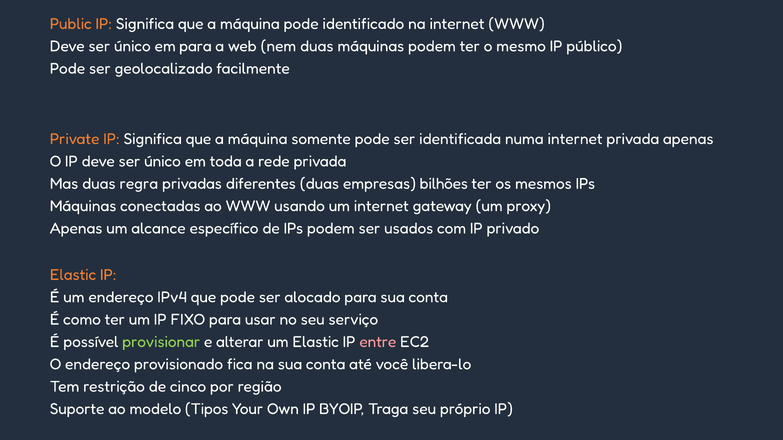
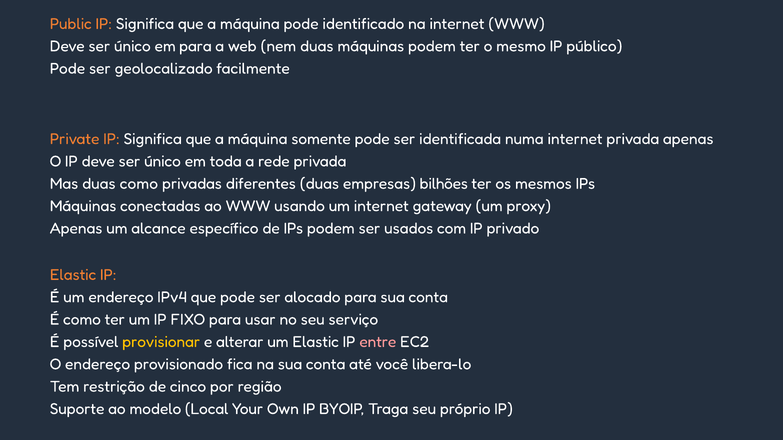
duas regra: regra -> como (139, 184)
provisionar colour: light green -> yellow (161, 342)
Tipos: Tipos -> Local (207, 409)
